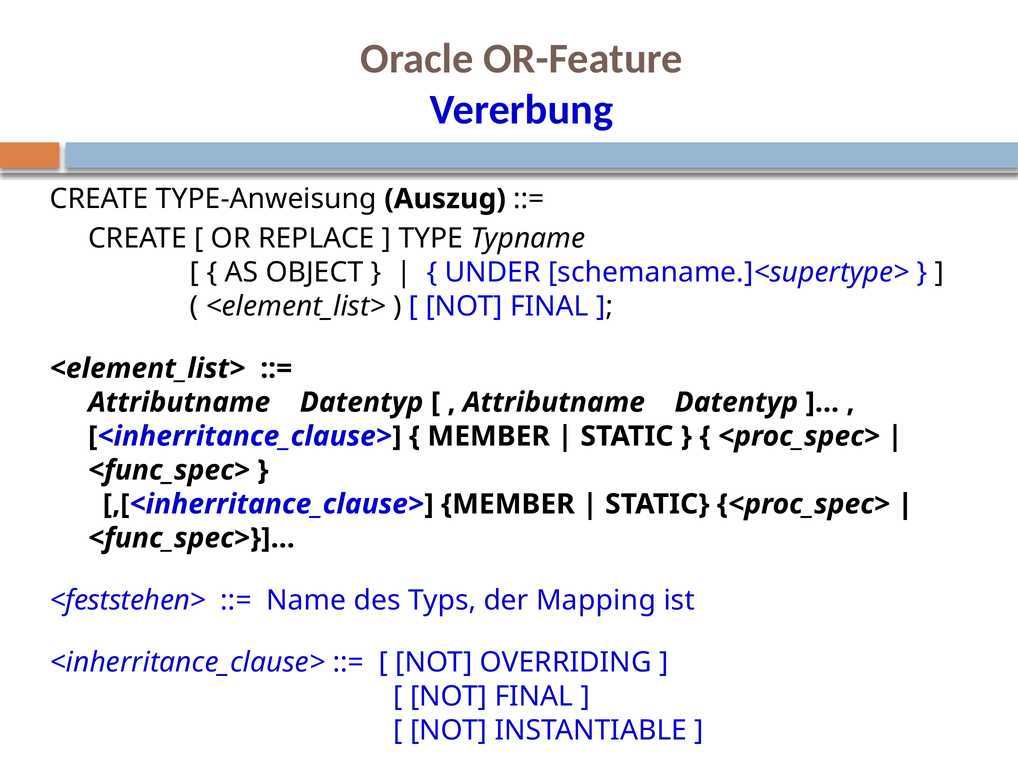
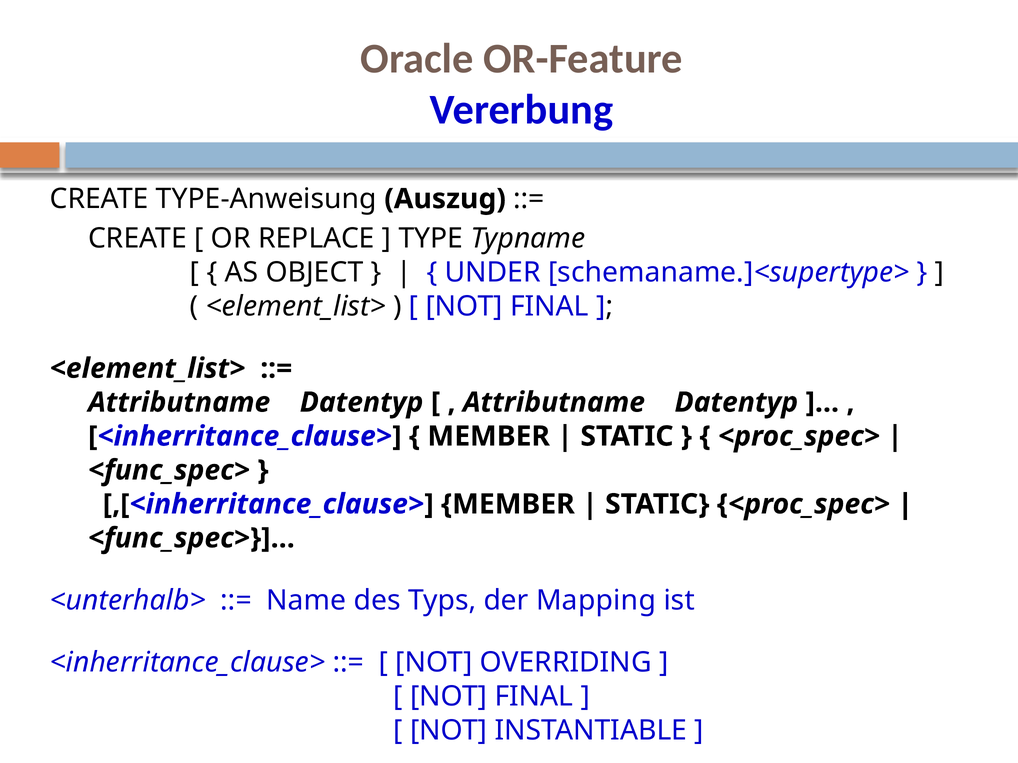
<feststehen>: <feststehen> -> <unterhalb> (128, 601)
